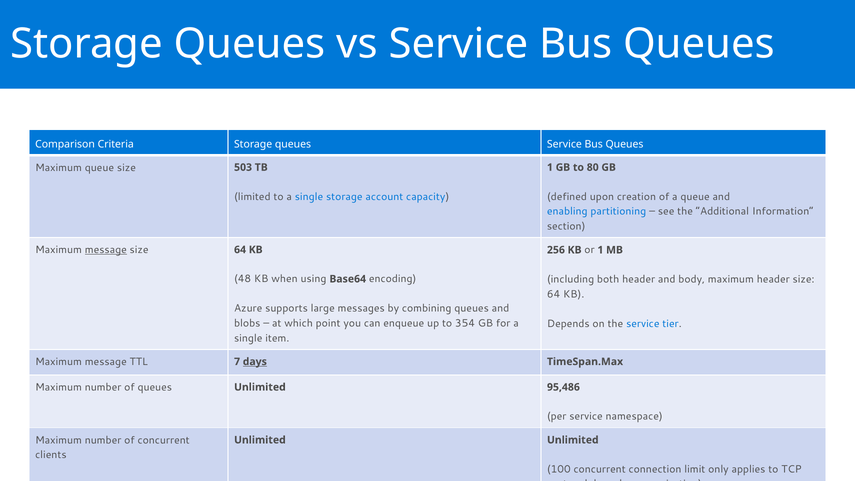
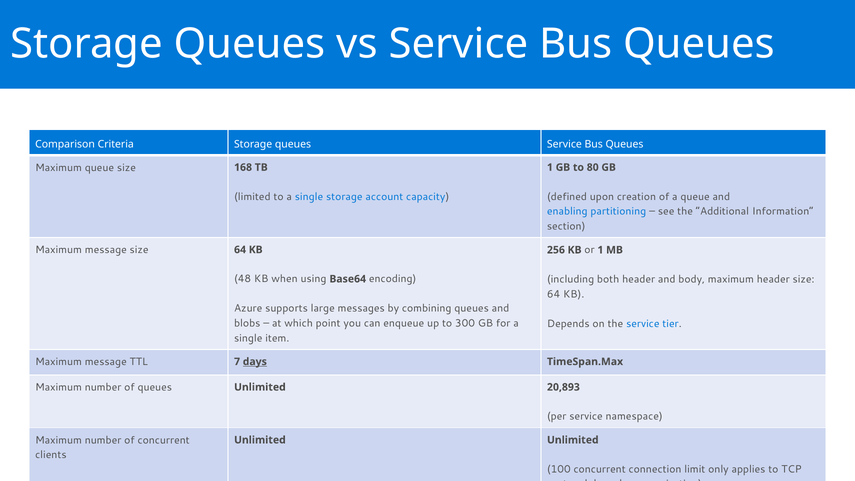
503: 503 -> 168 (243, 167)
message underline: present -> none (106, 250)
354: 354 -> 300 (465, 323)
95,486: 95,486 -> 20,893 (563, 387)
